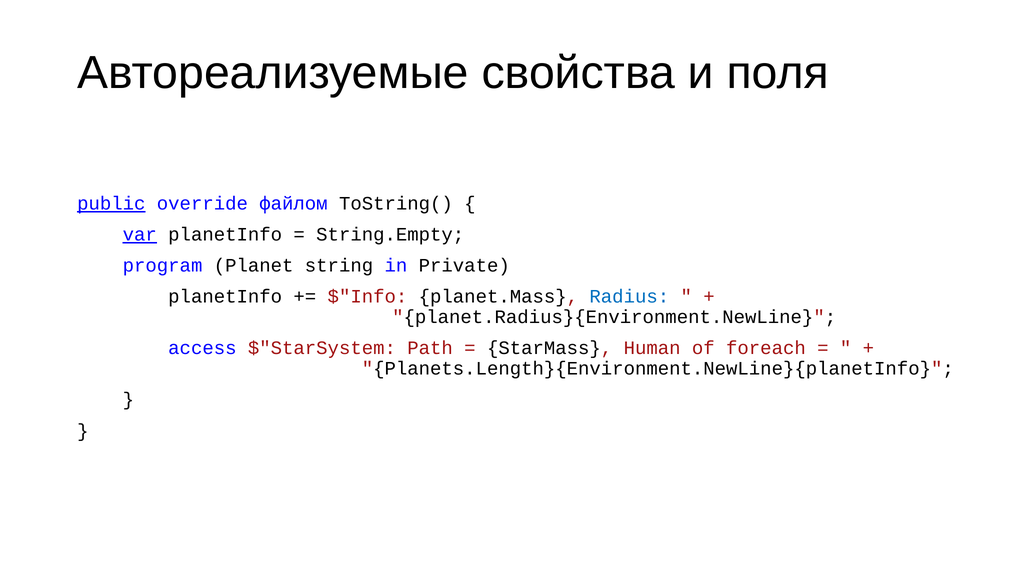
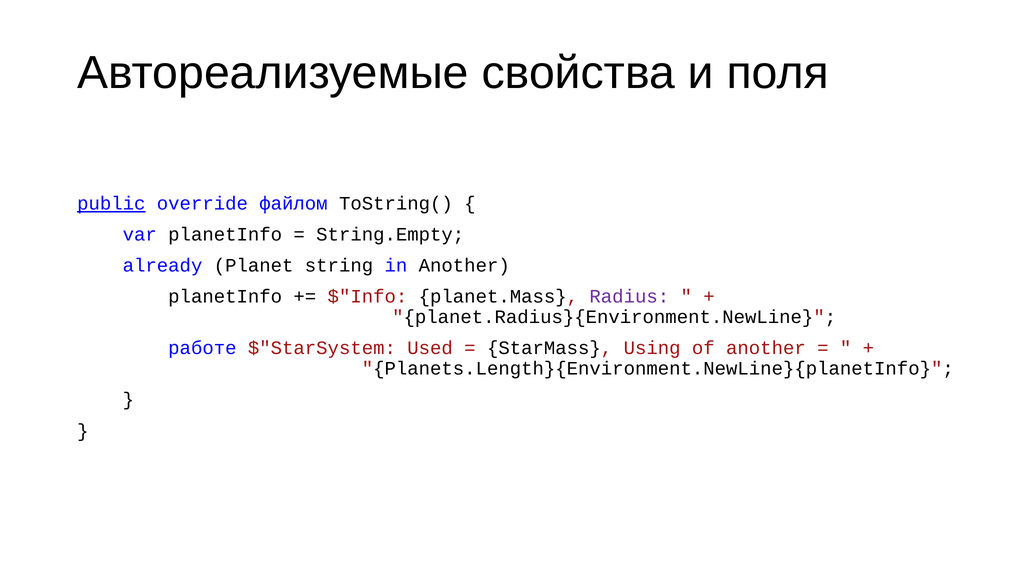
var underline: present -> none (140, 235)
program: program -> already (163, 266)
in Private: Private -> Another (464, 266)
Radius colour: blue -> purple (629, 297)
access: access -> работе (202, 348)
Path: Path -> Used (430, 348)
Human: Human -> Using (652, 348)
of foreach: foreach -> another (766, 348)
